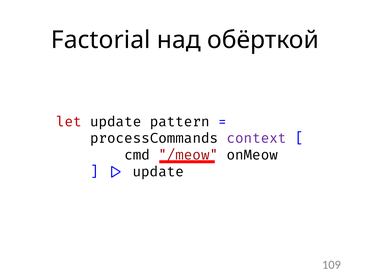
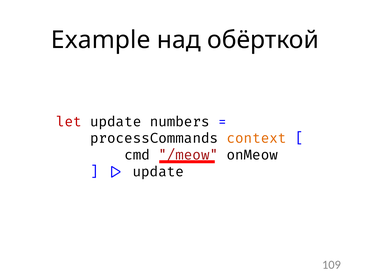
Factorial: Factorial -> Example (101, 40)
pattern: pattern -> numbers (180, 122)
context colour: purple -> orange (257, 139)
